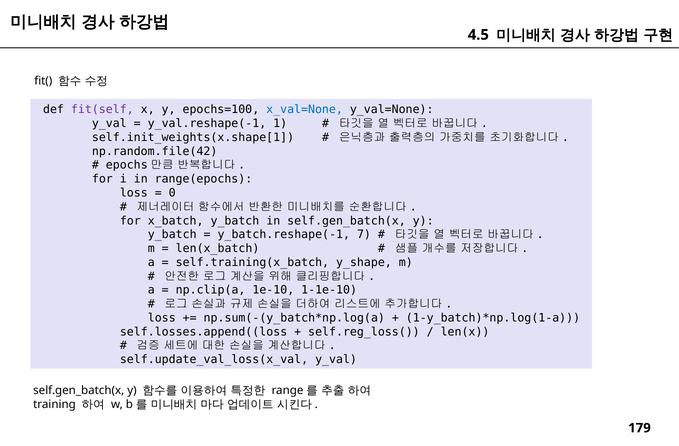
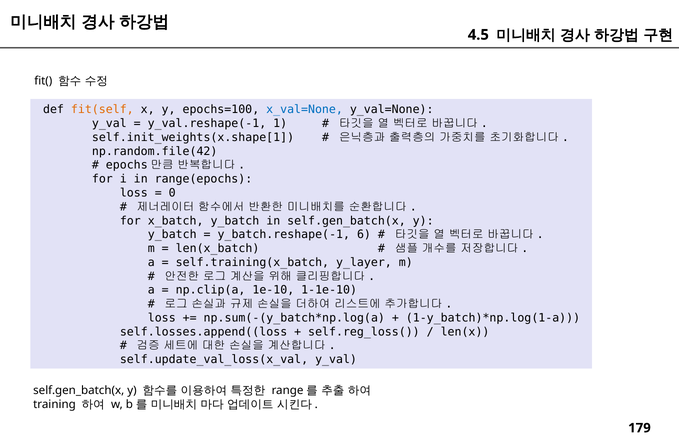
fit(self colour: purple -> orange (102, 110)
7: 7 -> 6 (364, 235)
y_shape: y_shape -> y_layer (364, 262)
